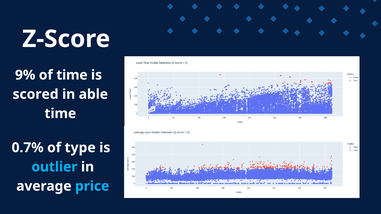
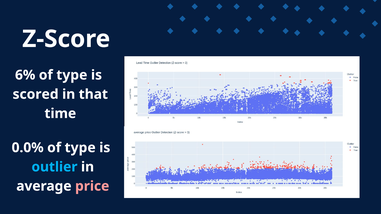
9%: 9% -> 6% (25, 75)
time: time -> type (72, 75)
able: able -> that (93, 94)
0.7%: 0.7% -> 0.0% (28, 148)
price colour: light blue -> pink (92, 186)
